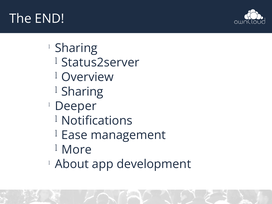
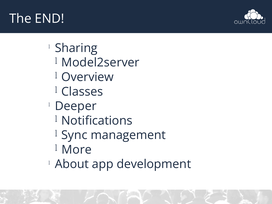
Status2server: Status2server -> Model2server (100, 63)
Sharing: Sharing -> Classes (82, 92)
Ease: Ease -> Sync (74, 135)
